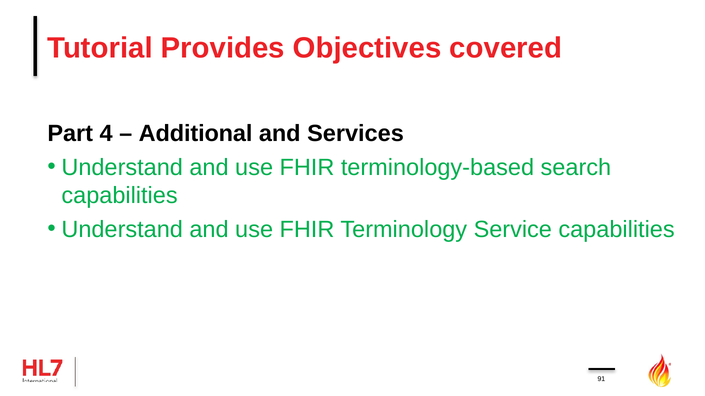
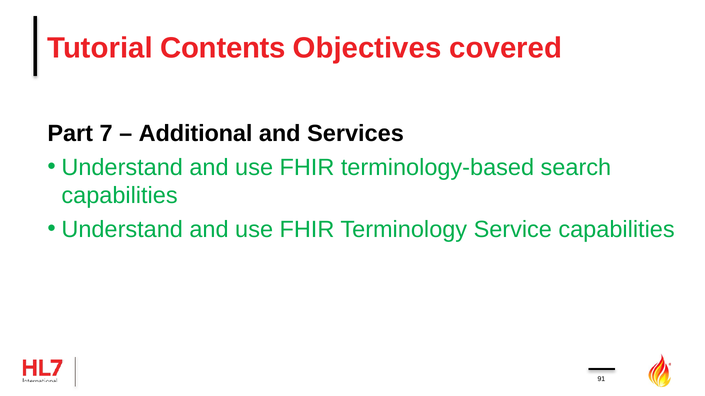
Provides: Provides -> Contents (223, 48)
4: 4 -> 7 (106, 133)
